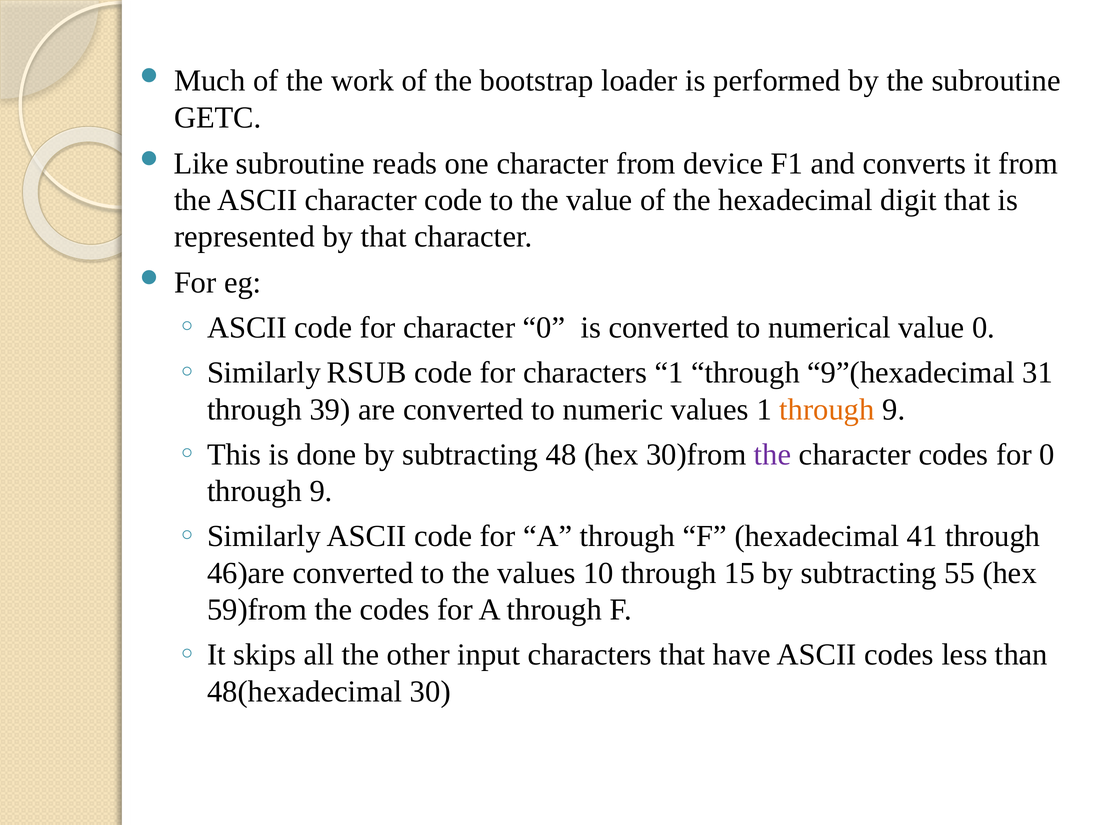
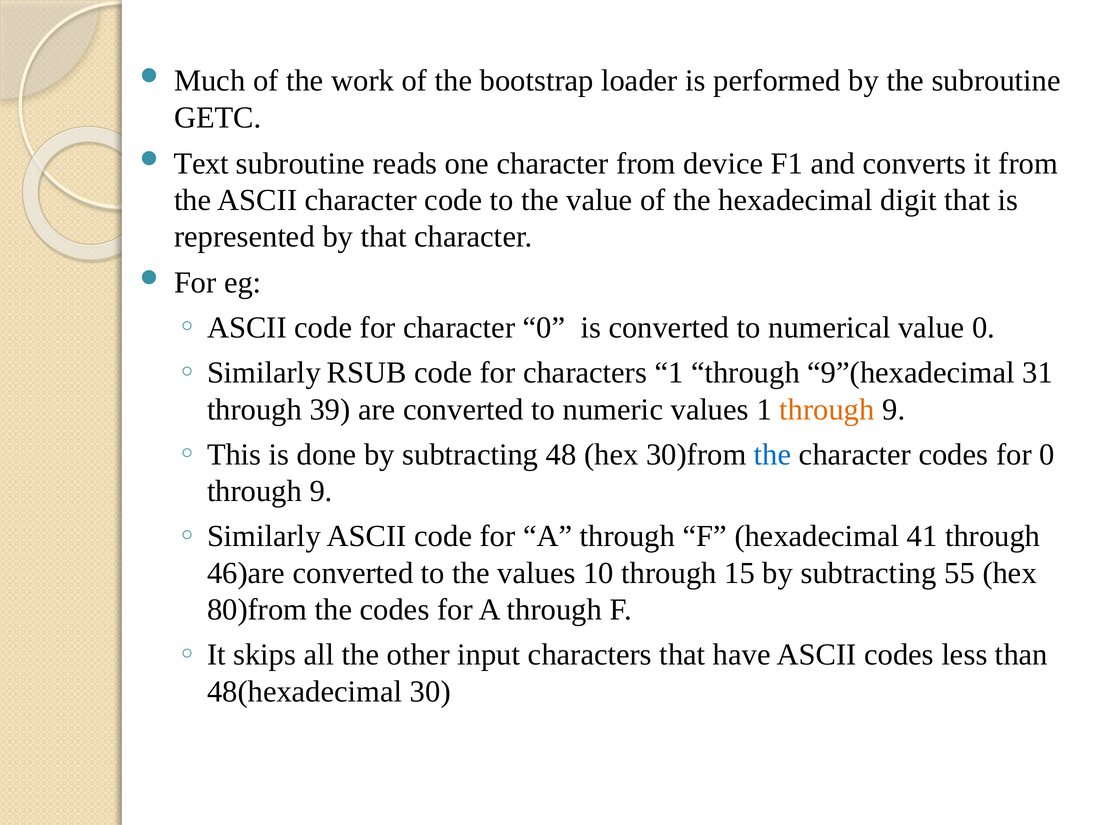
Like: Like -> Text (201, 163)
the colour: purple -> blue (773, 455)
59)from: 59)from -> 80)from (257, 610)
